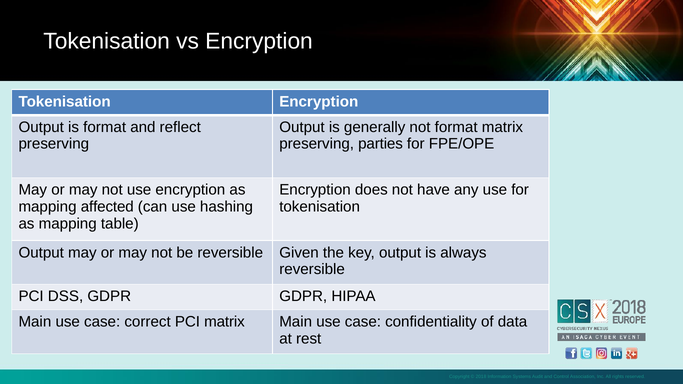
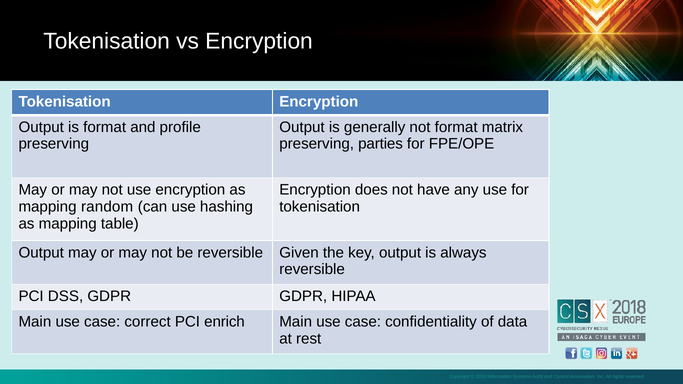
reflect: reflect -> profile (180, 127)
affected: affected -> random (107, 207)
PCI matrix: matrix -> enrich (224, 322)
